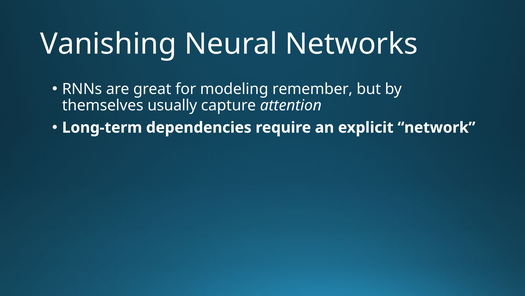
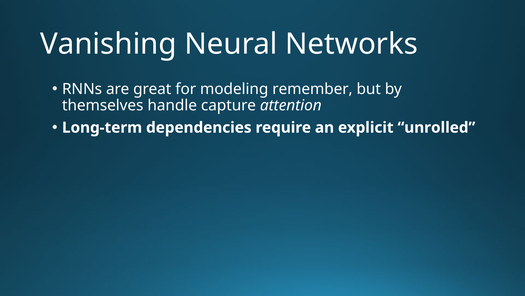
usually: usually -> handle (172, 105)
network: network -> unrolled (436, 127)
